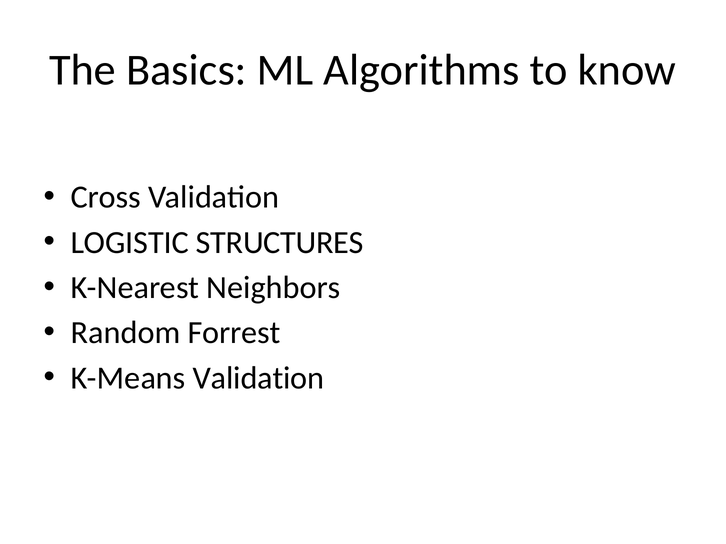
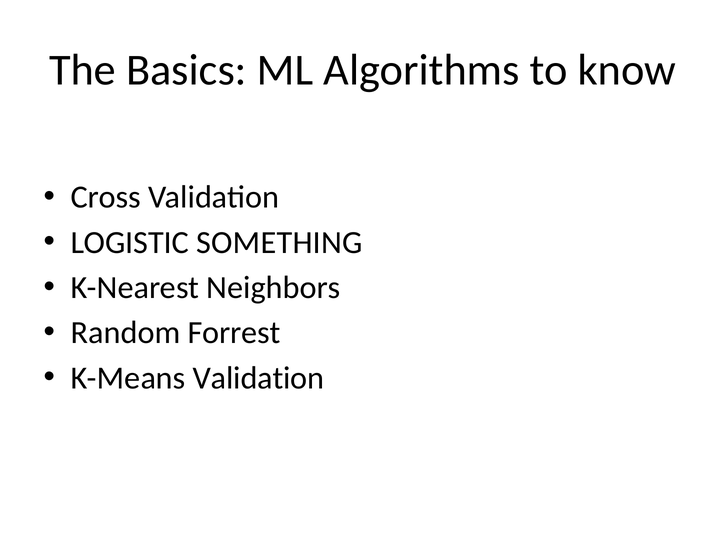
STRUCTURES: STRUCTURES -> SOMETHING (279, 243)
